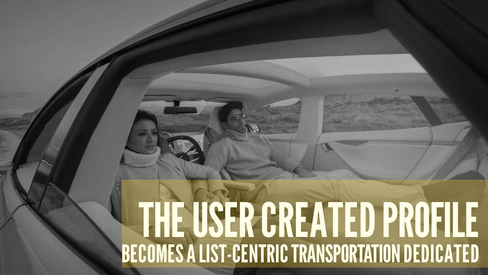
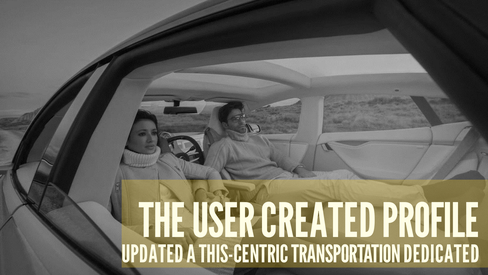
BECOMES: BECOMES -> UPDATED (153, 254)
LIST-CENTRIC: LIST-CENTRIC -> THIS-CENTRIC (244, 254)
